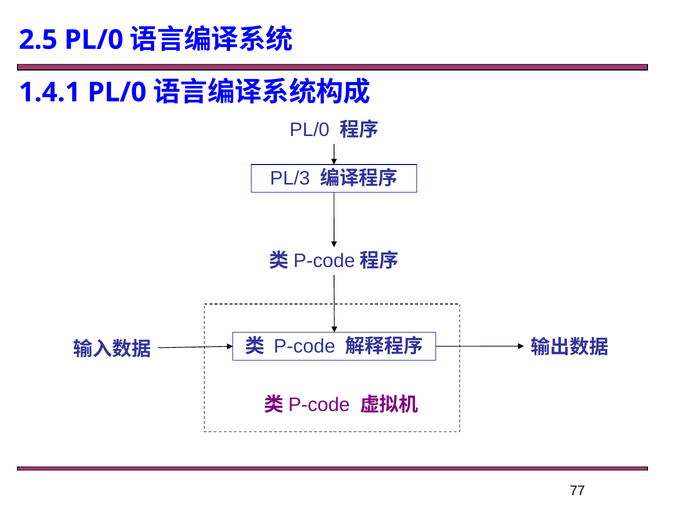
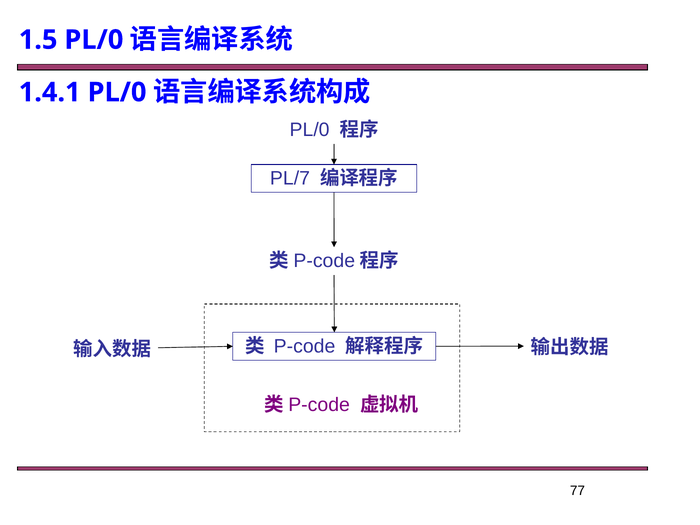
2.5: 2.5 -> 1.5 (38, 40)
PL/3: PL/3 -> PL/7 (290, 178)
